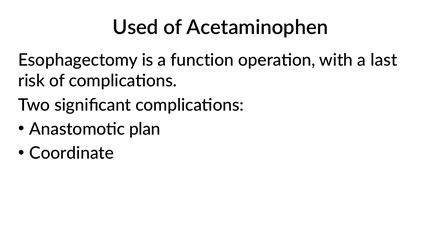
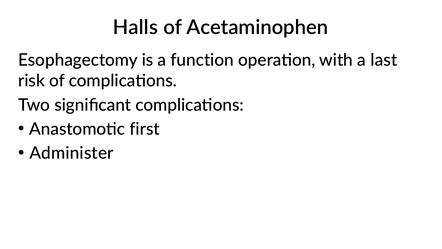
Used: Used -> Halls (135, 27)
plan: plan -> first (145, 129)
Coordinate: Coordinate -> Administer (72, 153)
